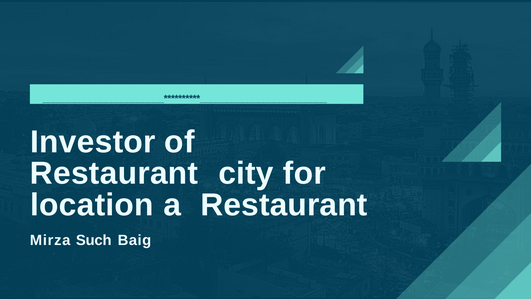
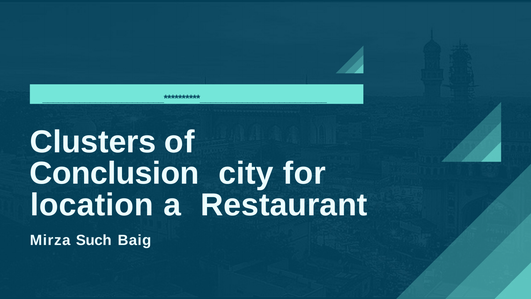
Investor: Investor -> Clusters (93, 142)
Restaurant: Restaurant -> Conclusion (114, 173)
